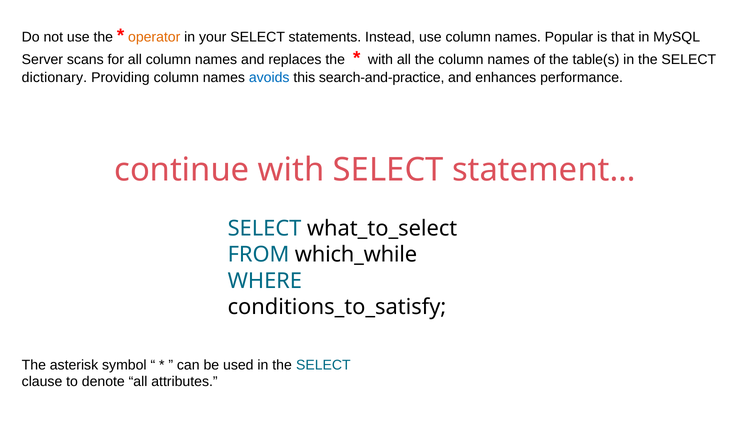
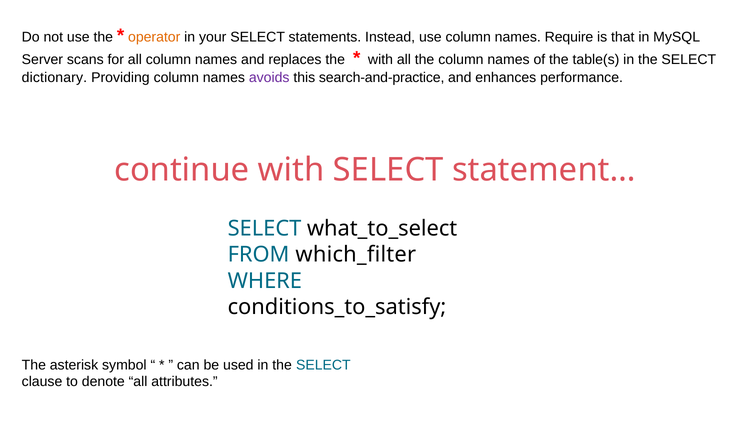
Popular: Popular -> Require (569, 37)
avoids colour: blue -> purple (269, 78)
which_while: which_while -> which_filter (356, 255)
